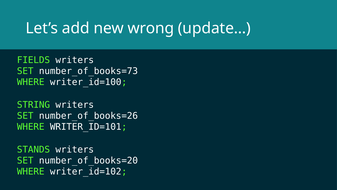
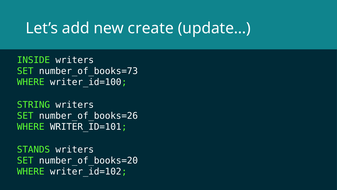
wrong: wrong -> create (151, 28)
FIELDS: FIELDS -> INSIDE (33, 60)
